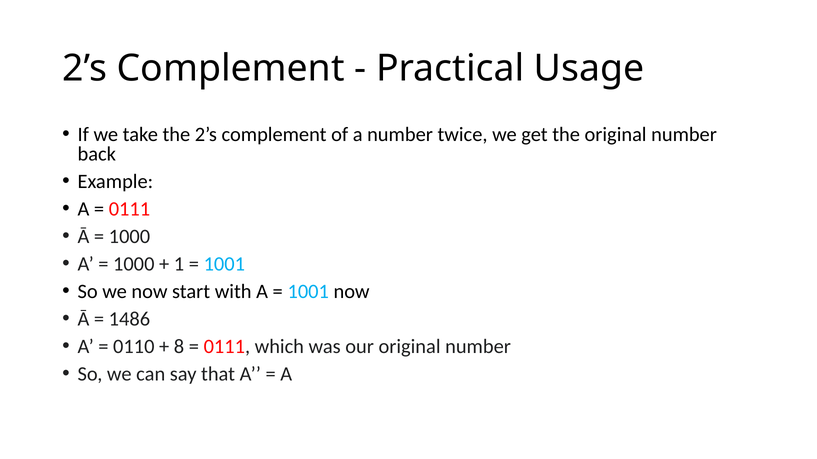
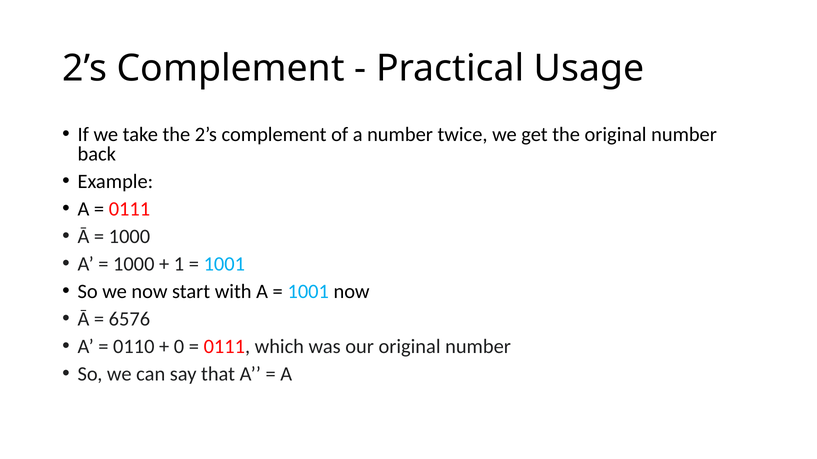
1486: 1486 -> 6576 (129, 319)
8: 8 -> 0 (179, 347)
